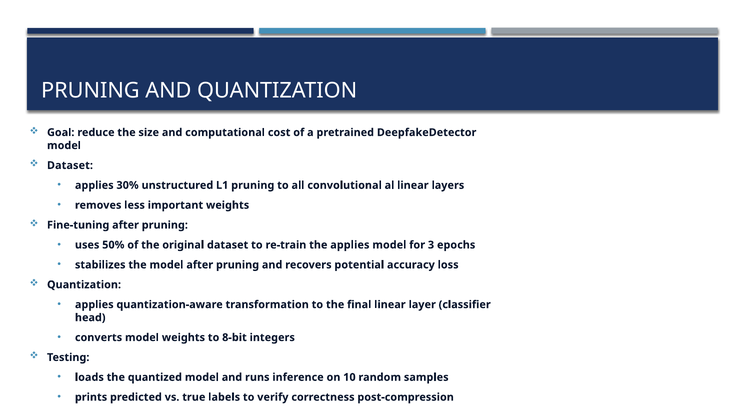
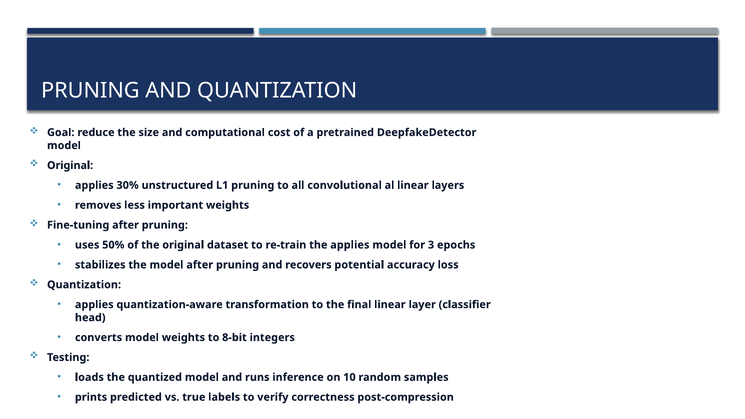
Dataset: Dataset -> Original (70, 165)
